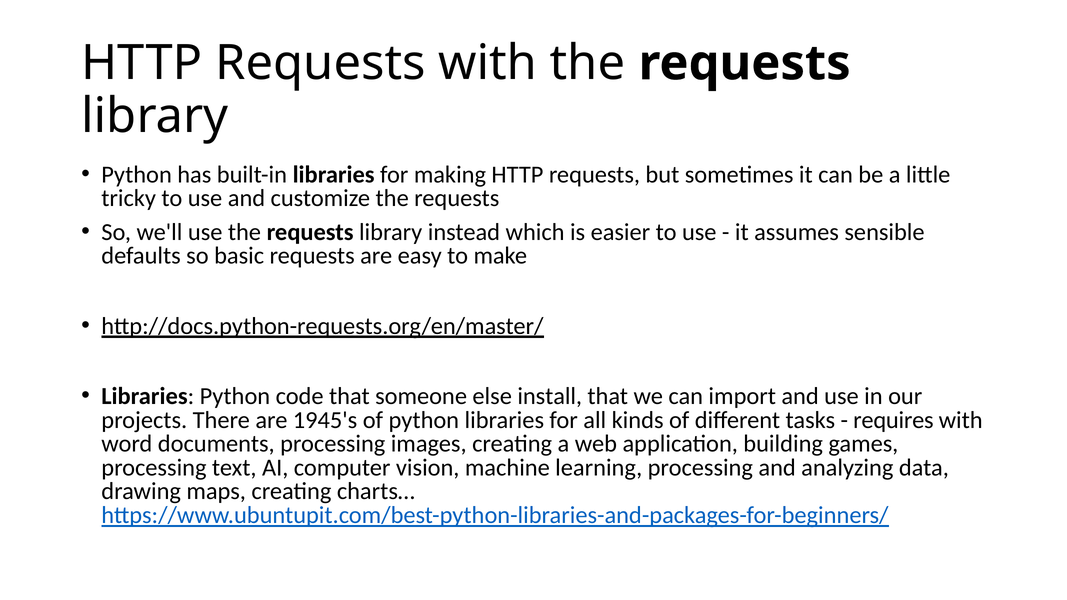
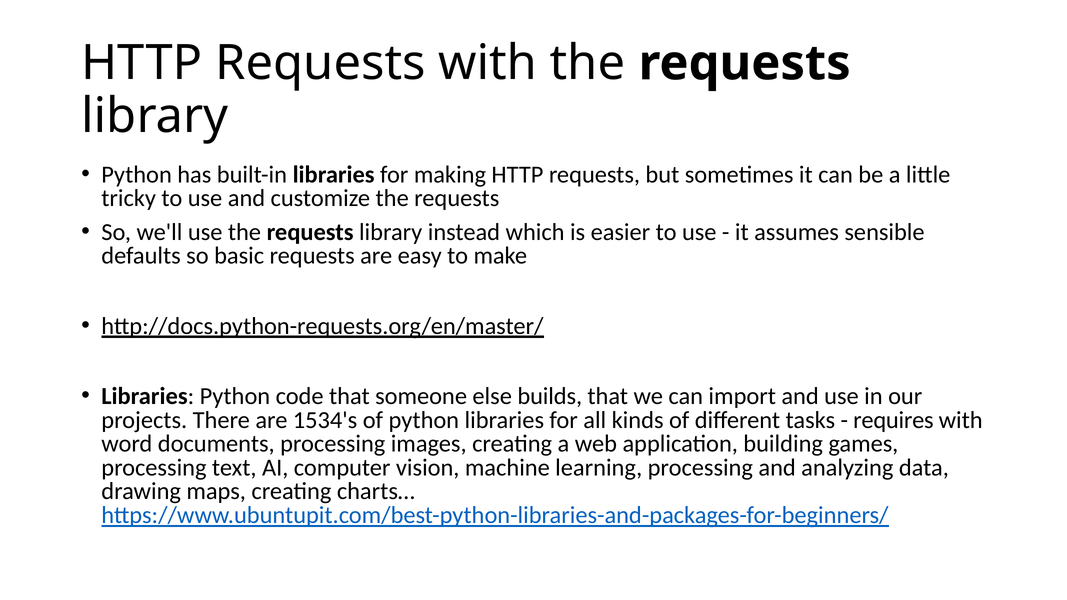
install: install -> builds (550, 396)
1945's: 1945's -> 1534's (325, 420)
